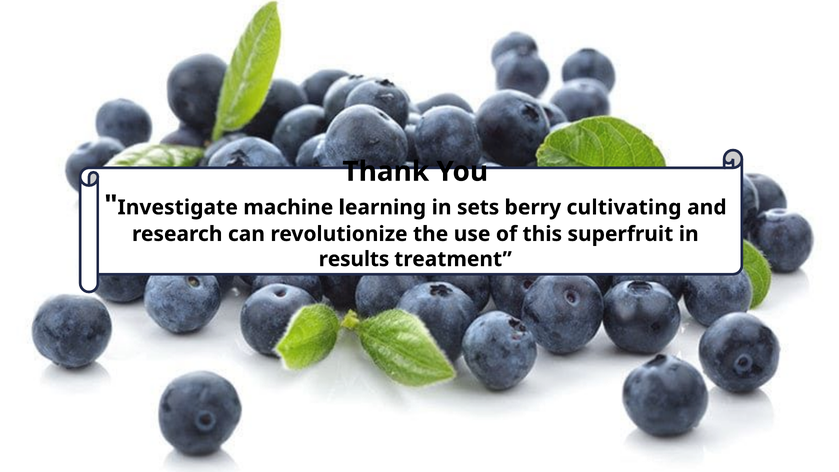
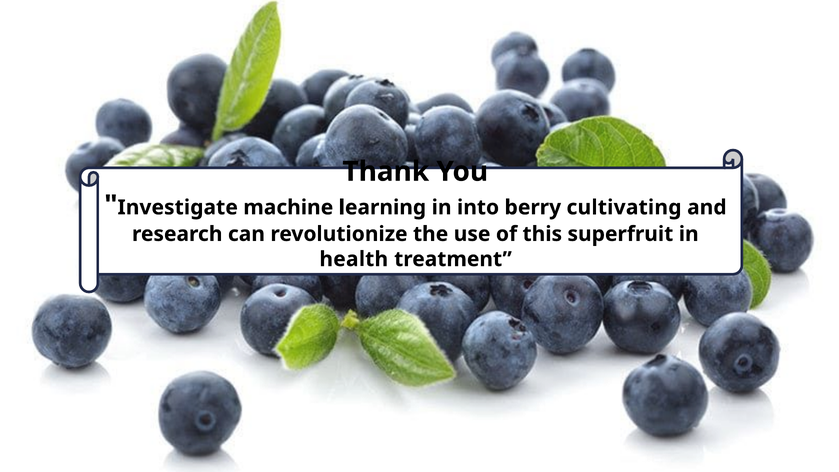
sets: sets -> into (478, 207)
results: results -> health (354, 259)
